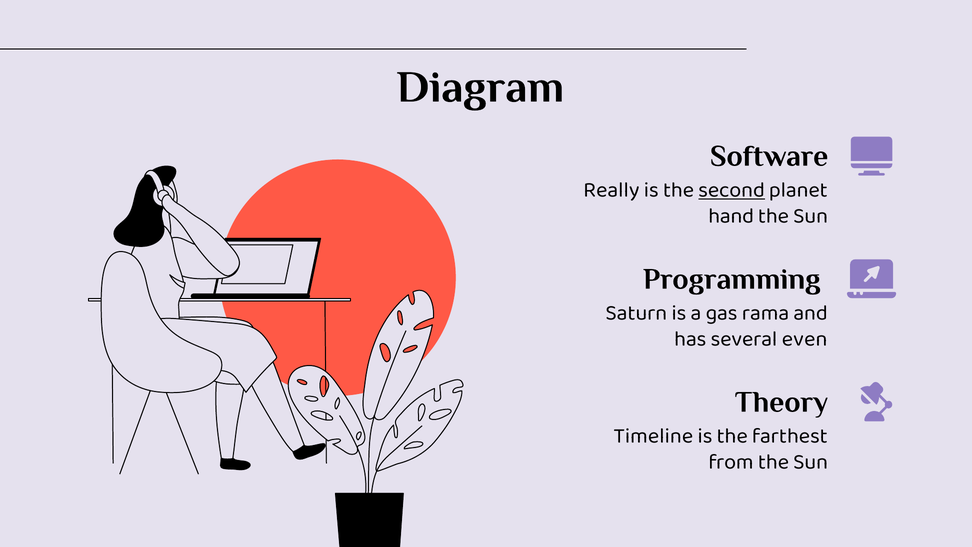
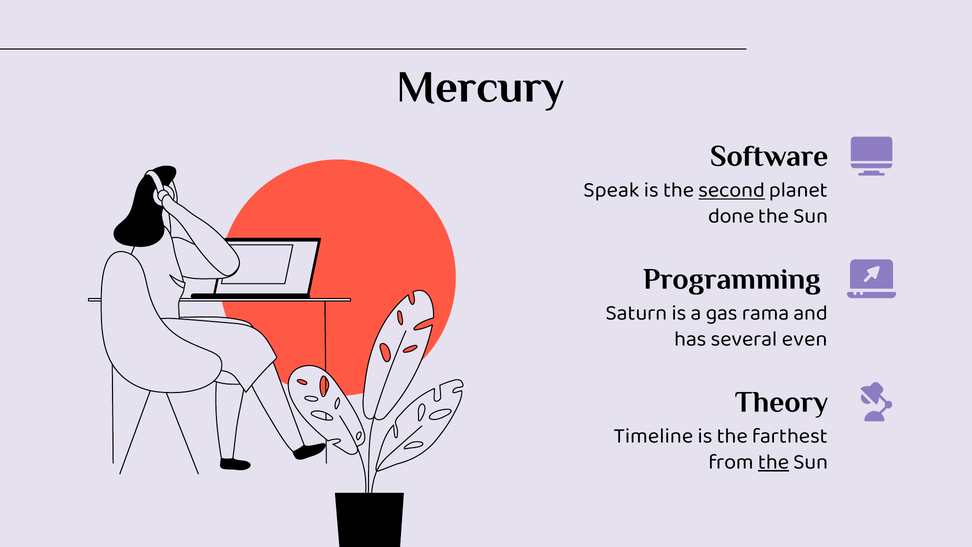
Diagram: Diagram -> Mercury (480, 87)
Really: Really -> Speak (611, 190)
hand: hand -> done (731, 216)
the underline: none -> present (773, 461)
